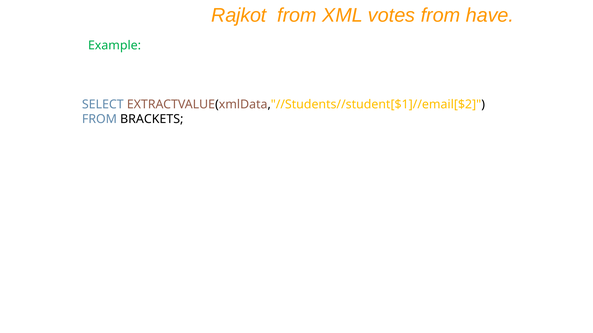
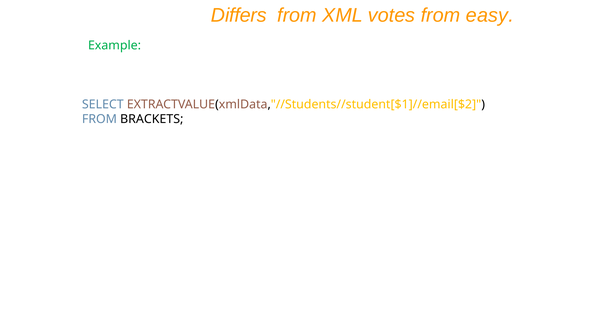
Rajkot: Rajkot -> Differs (239, 15)
have: have -> easy (490, 15)
